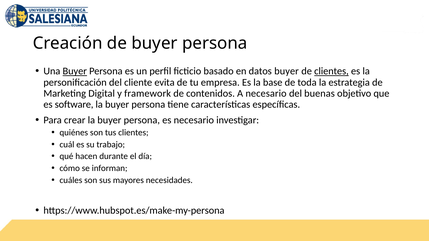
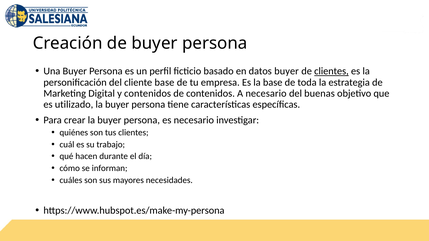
Buyer underline: present -> none (75, 71)
cliente evita: evita -> base (164, 82)
y framework: framework -> contenidos (148, 94)
software: software -> utilizado (74, 105)
